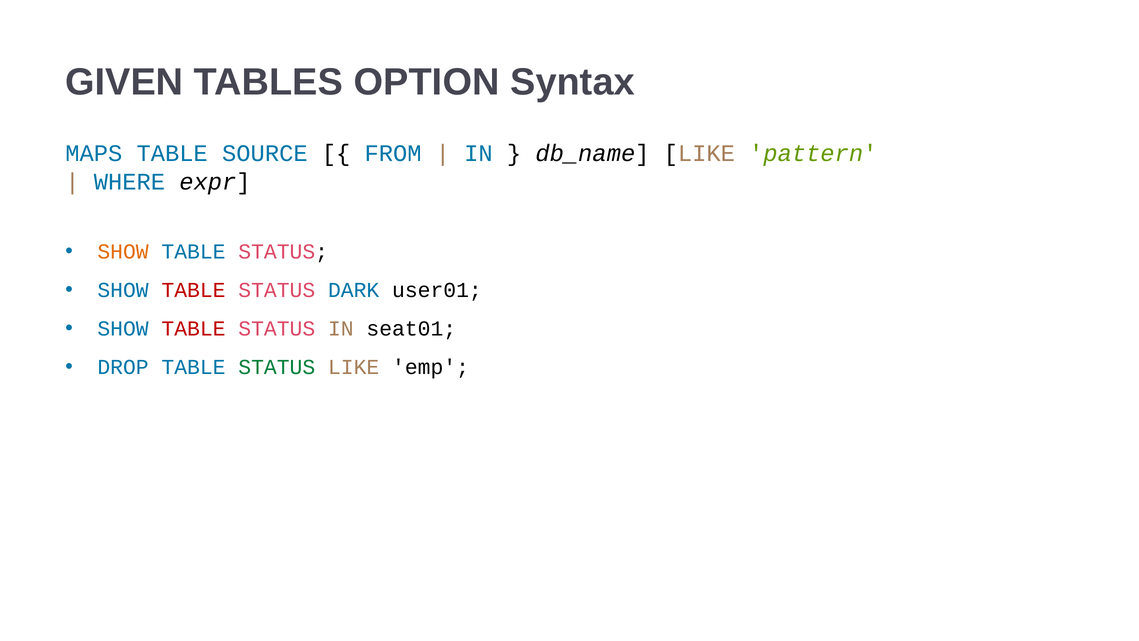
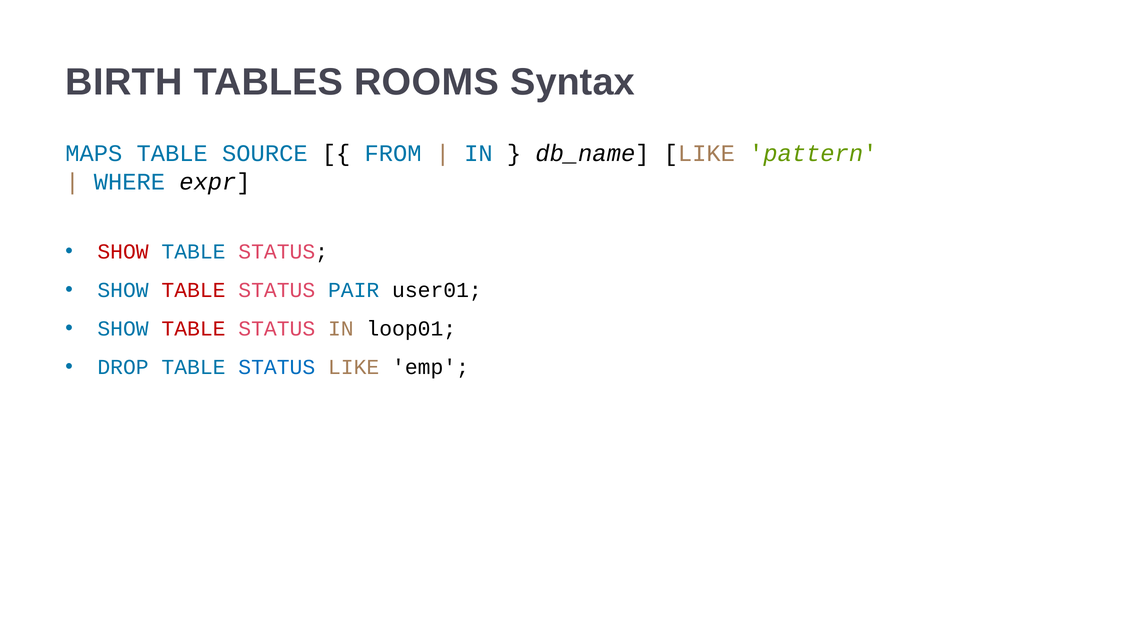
GIVEN: GIVEN -> BIRTH (124, 82)
OPTION: OPTION -> ROOMS (427, 82)
SHOW colour: orange -> red (123, 252)
DARK: DARK -> PAIR (354, 290)
seat01: seat01 -> loop01 (411, 329)
STATUS colour: green -> blue (277, 367)
